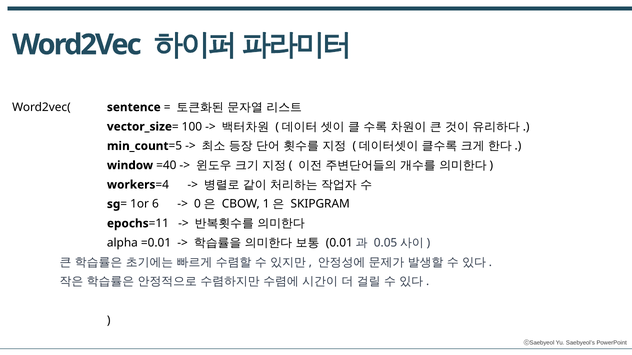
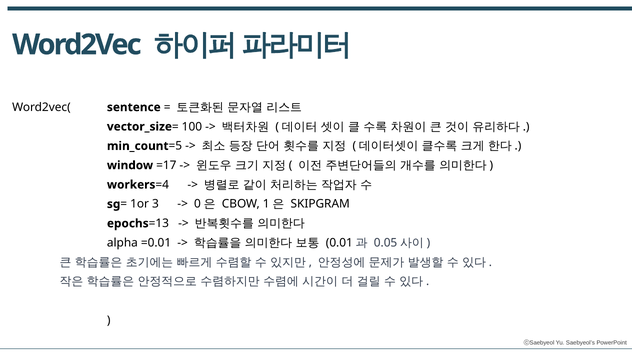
=40: =40 -> =17 (166, 166)
1or 6: 6 -> 3 (155, 204)
=11: =11 -> =13 (159, 224)
